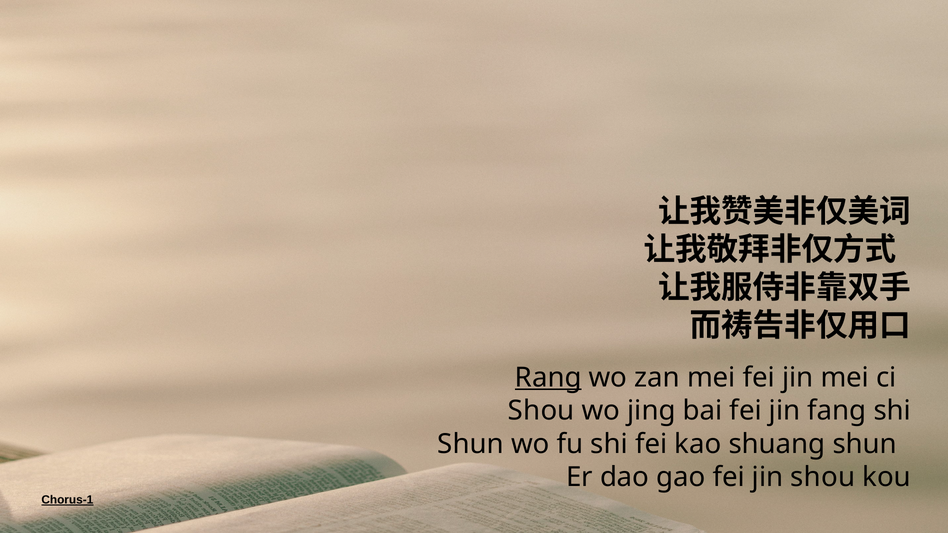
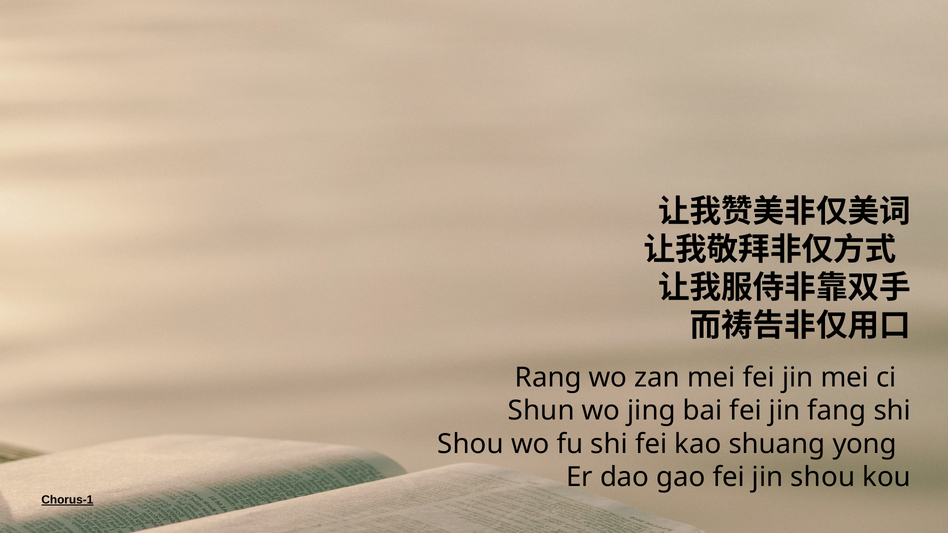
Rang underline: present -> none (548, 378)
Shou: Shou -> Shun (541, 411)
Shun: Shun -> Shou (471, 444)
shuang shun: shun -> yong (865, 444)
